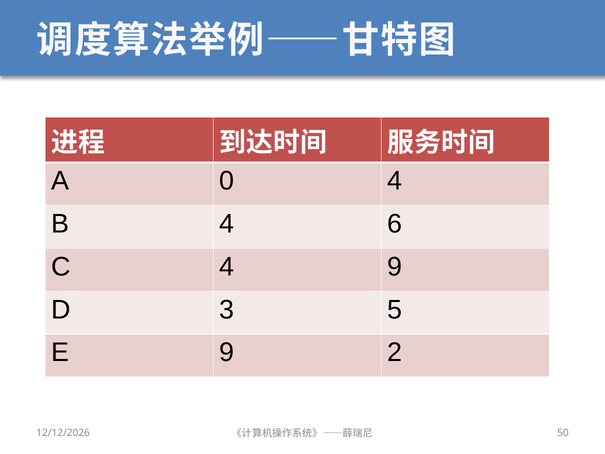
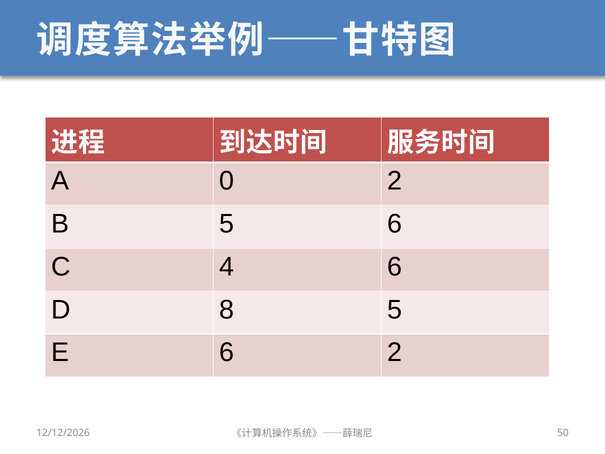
0 4: 4 -> 2 (395, 181)
B 4: 4 -> 5 (227, 224)
4 9: 9 -> 6 (395, 267)
3: 3 -> 8 (227, 310)
E 9: 9 -> 6 (227, 352)
